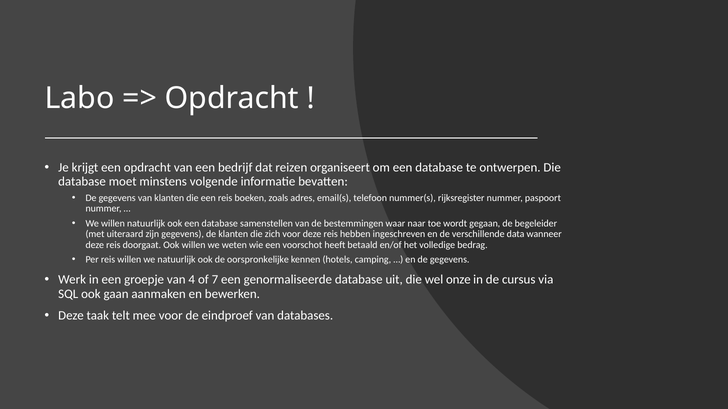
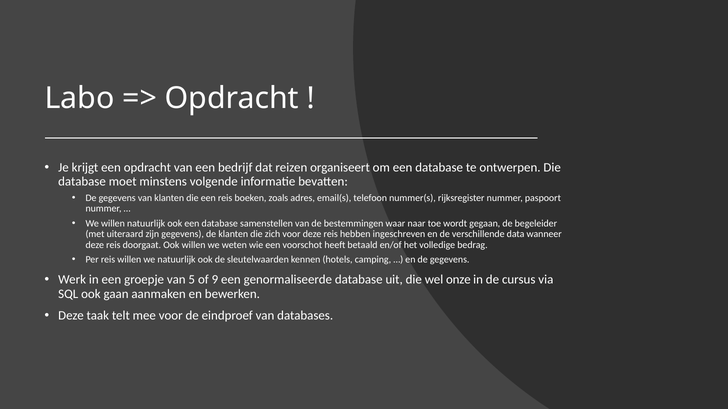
oorspronkelijke: oorspronkelijke -> sleutelwaarden (258, 260)
4: 4 -> 5 (192, 280)
7: 7 -> 9 (215, 280)
